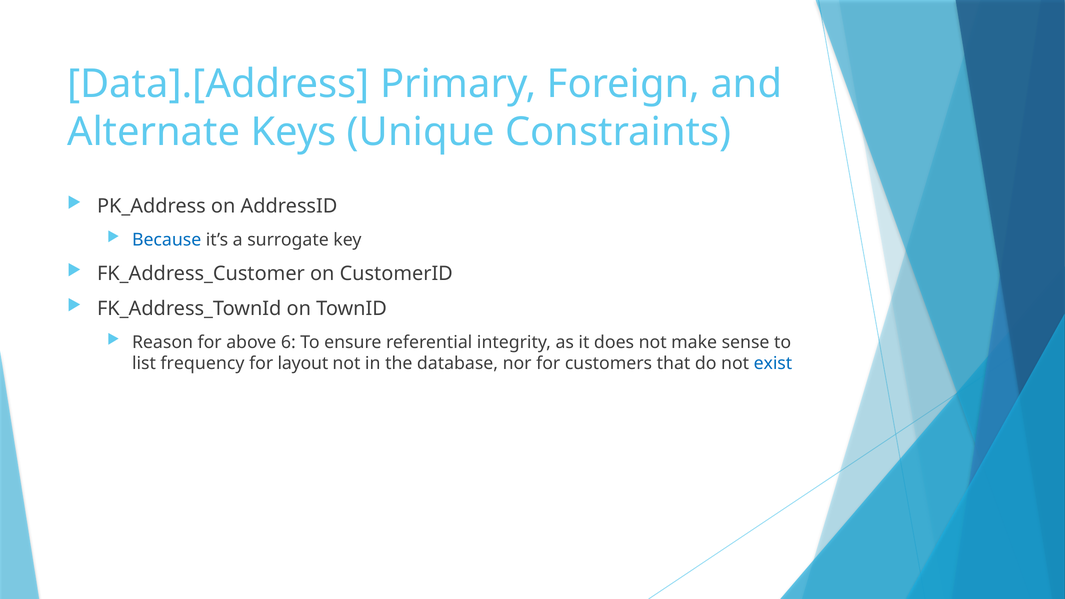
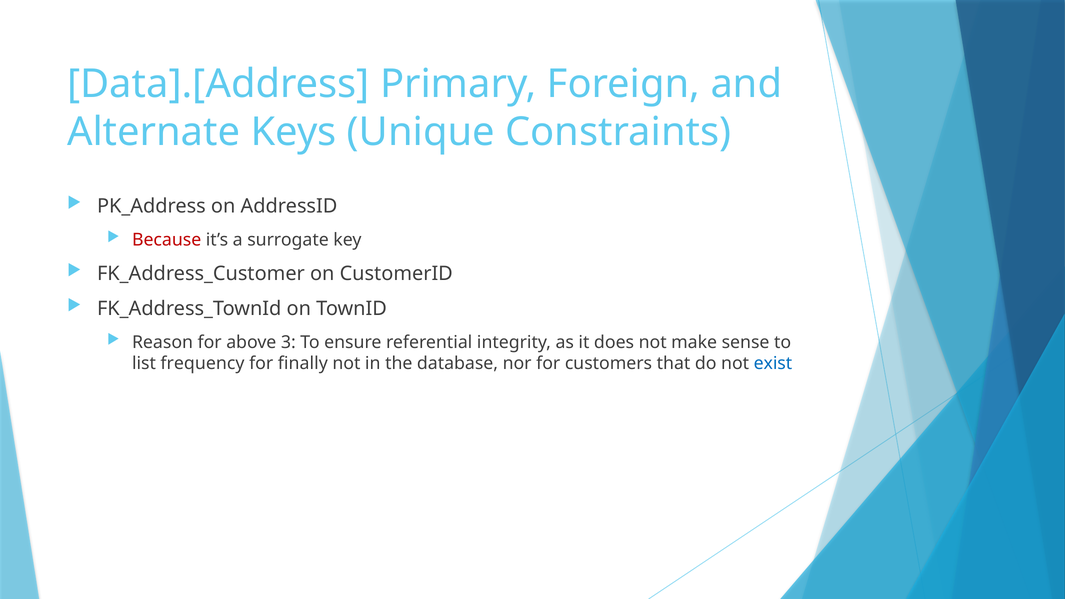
Because colour: blue -> red (167, 240)
6: 6 -> 3 (288, 342)
layout: layout -> finally (303, 363)
